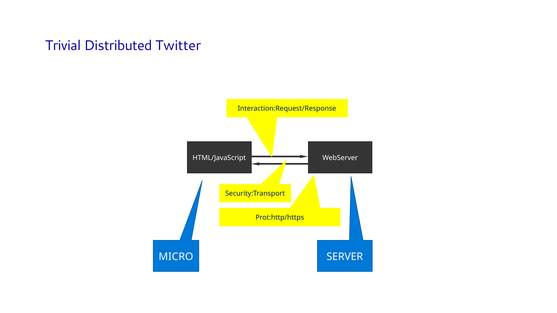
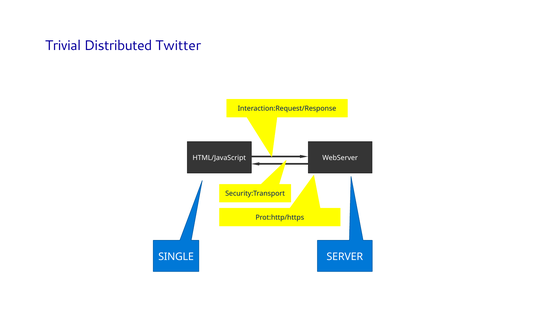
MICRO: MICRO -> SINGLE (176, 257)
